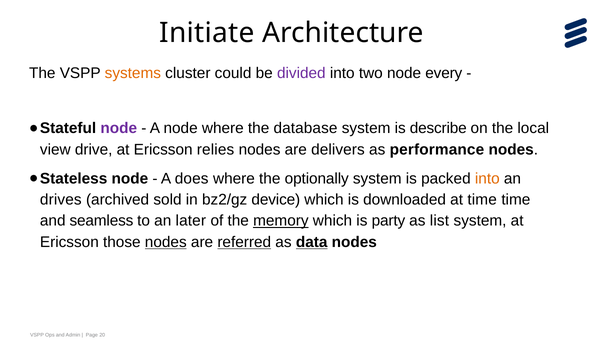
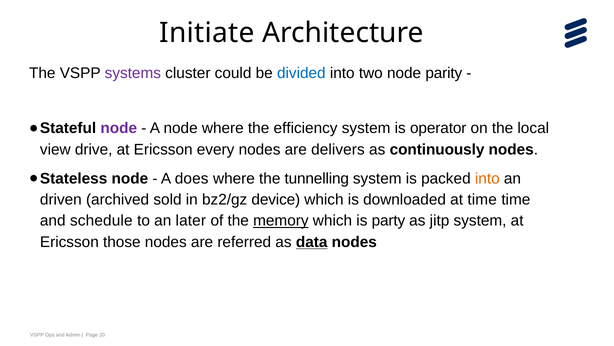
systems colour: orange -> purple (133, 73)
divided colour: purple -> blue (301, 73)
every: every -> parity (444, 73)
database: database -> efficiency (306, 128)
describe: describe -> operator (438, 128)
relies: relies -> every (216, 149)
performance: performance -> continuously (437, 149)
optionally: optionally -> tunnelling (317, 178)
drives: drives -> driven (61, 199)
seamless: seamless -> schedule (101, 220)
list: list -> jitp (440, 220)
nodes underline: present -> none (166, 242)
referred underline: present -> none (244, 242)
